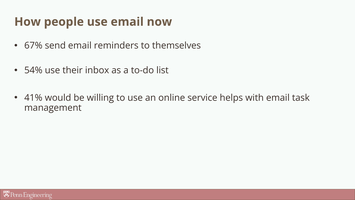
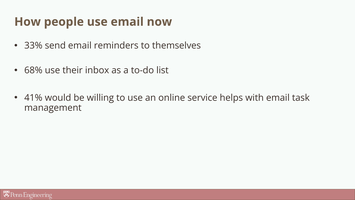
67%: 67% -> 33% (33, 46)
54%: 54% -> 68% (33, 70)
